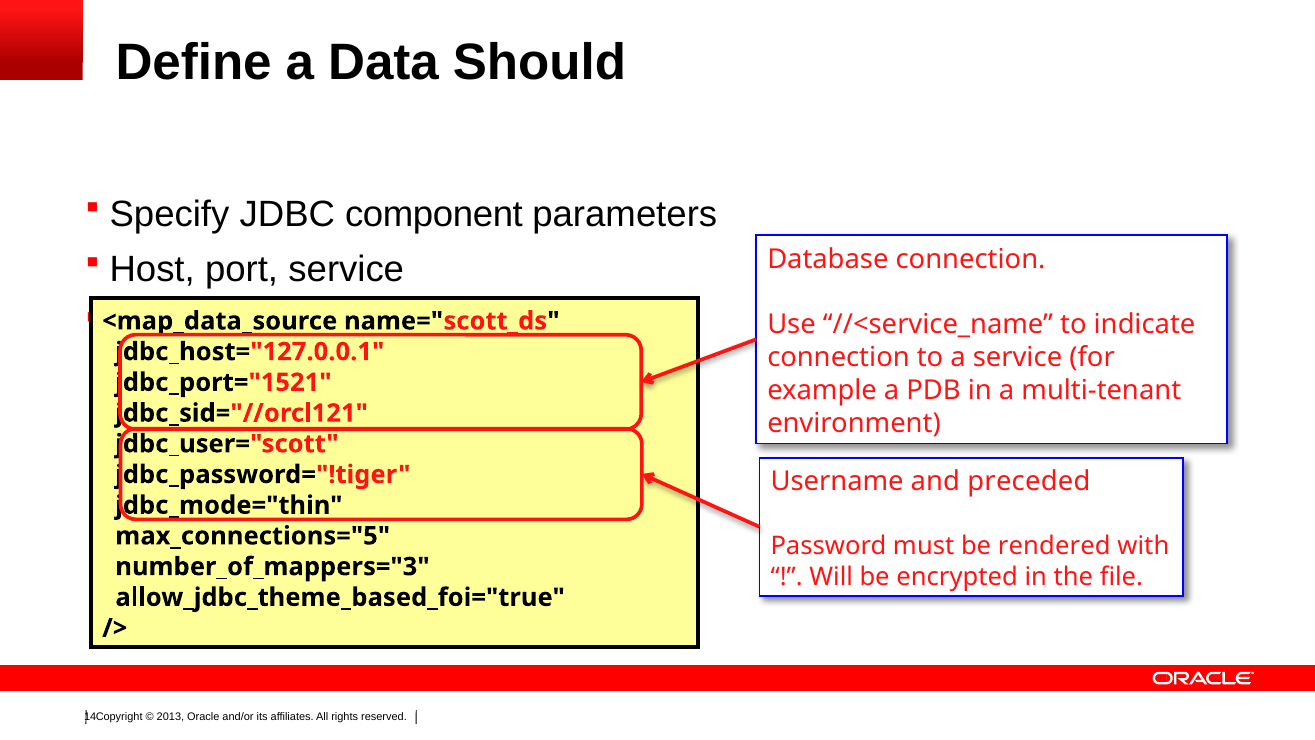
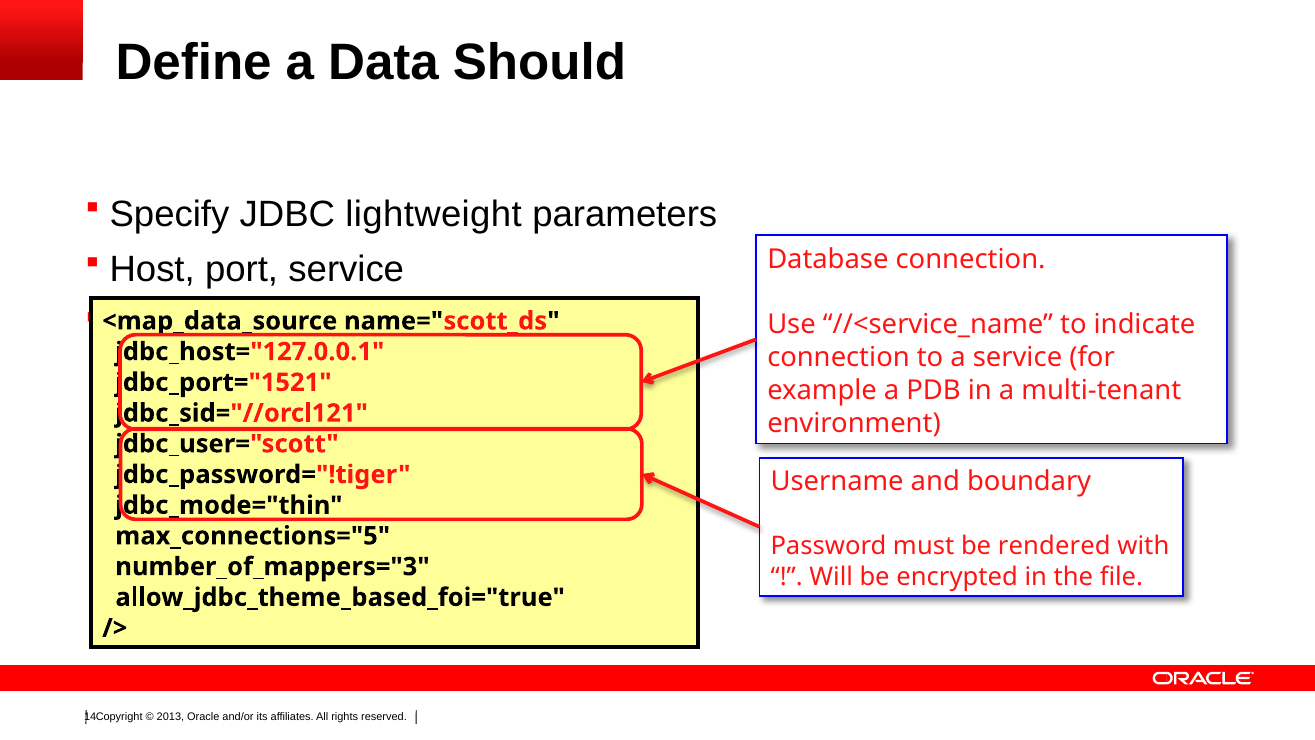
component: component -> lightweight (434, 214)
preceded: preceded -> boundary (1029, 481)
